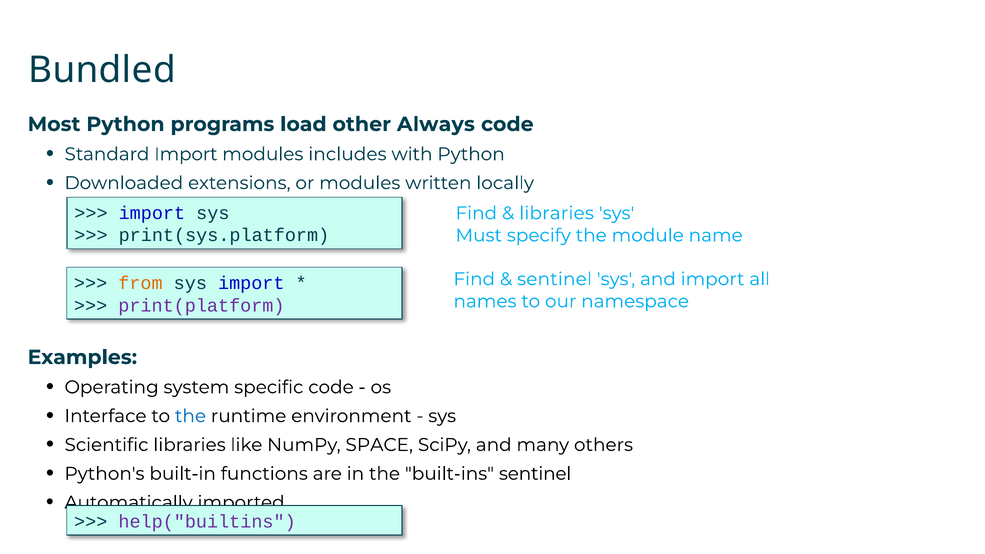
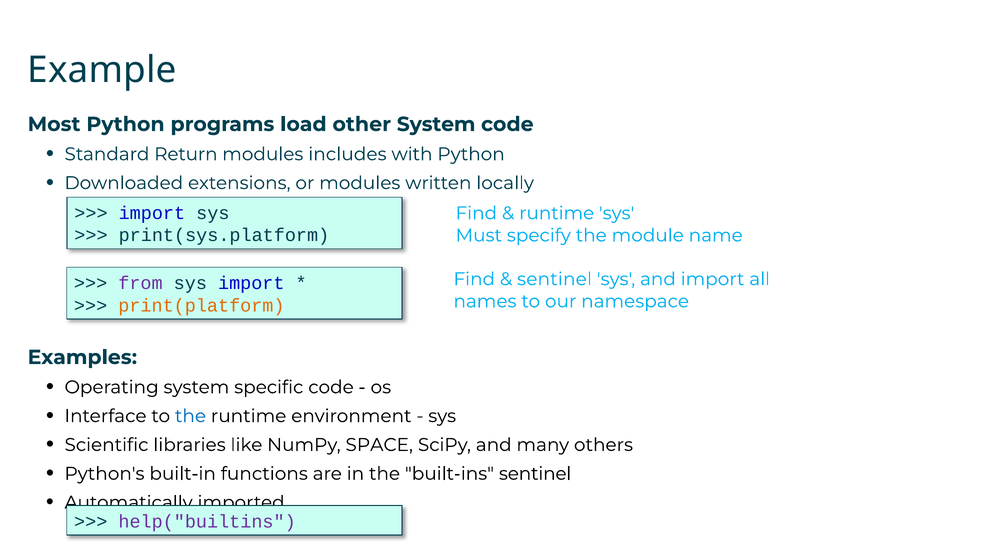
Bundled: Bundled -> Example (102, 70)
other Always: Always -> System (436, 124)
Standard Import: Import -> Return (186, 154)
libraries: libraries -> runtime (557, 213)
from colour: orange -> purple (140, 283)
print(platform colour: purple -> orange (201, 306)
